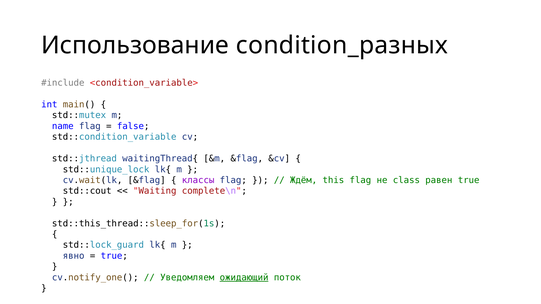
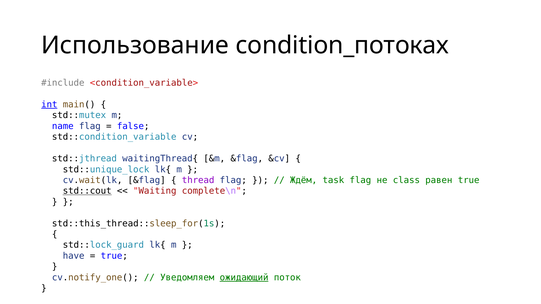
condition_разных: condition_разных -> condition_потоках (342, 45)
int underline: none -> present (49, 105)
классы: классы -> thread (198, 180)
this: this -> task (333, 180)
std::cout underline: none -> present (87, 191)
явно: явно -> have (74, 256)
